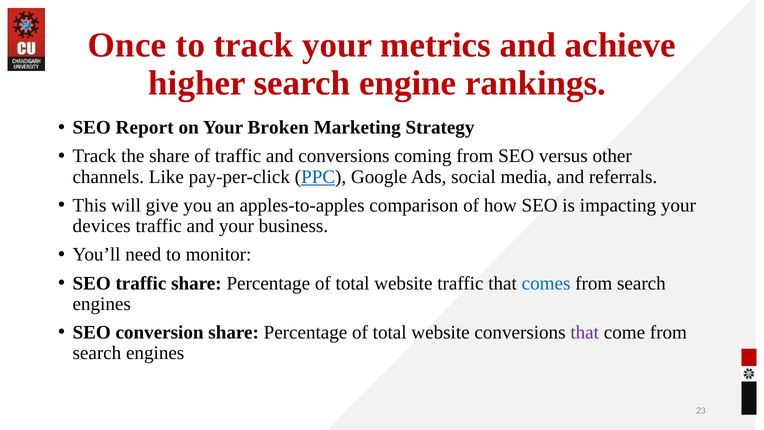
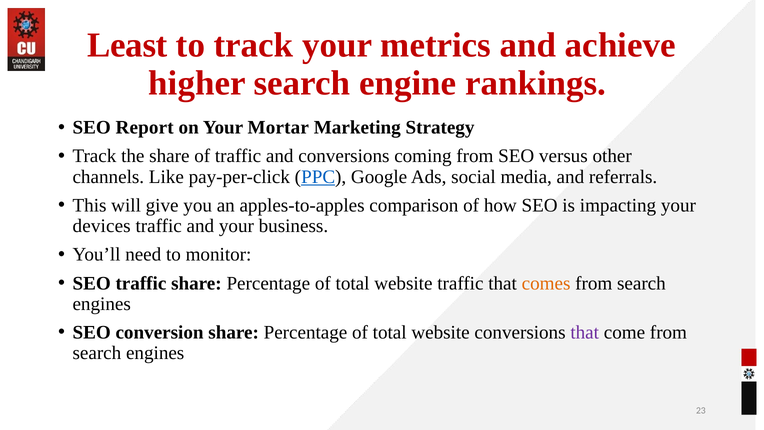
Once: Once -> Least (127, 45)
Broken: Broken -> Mortar (278, 127)
comes colour: blue -> orange (546, 283)
